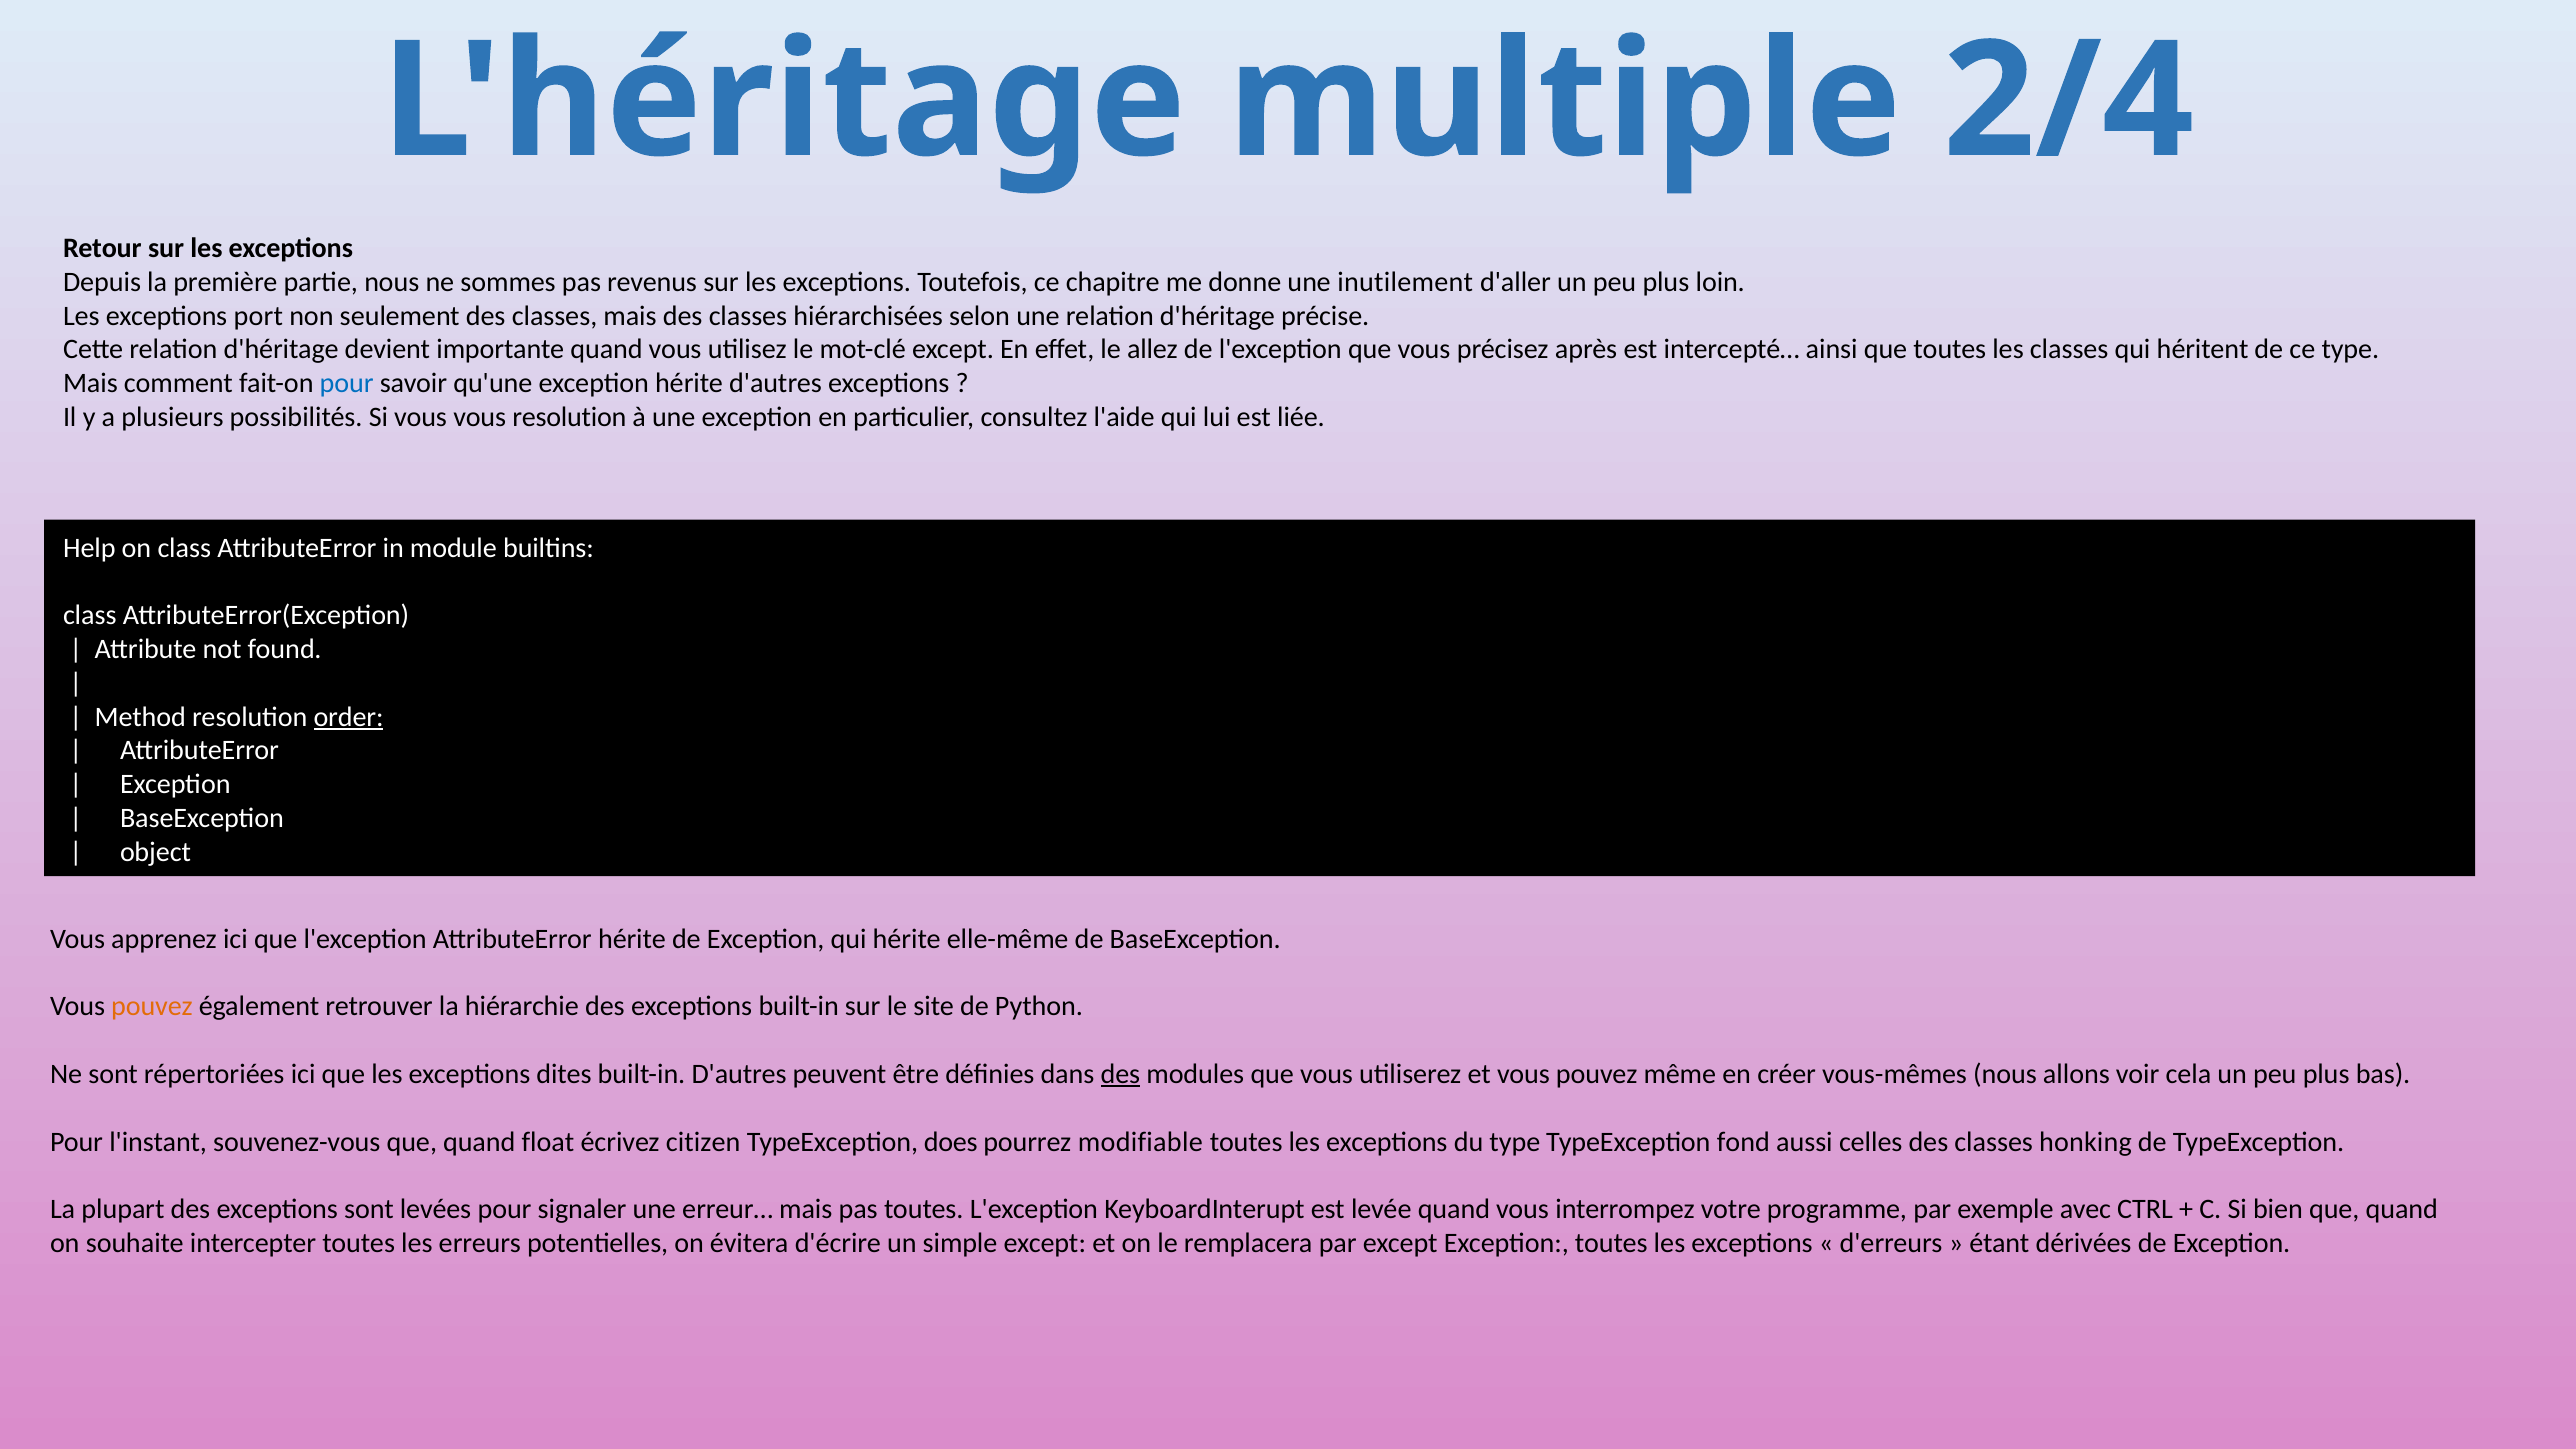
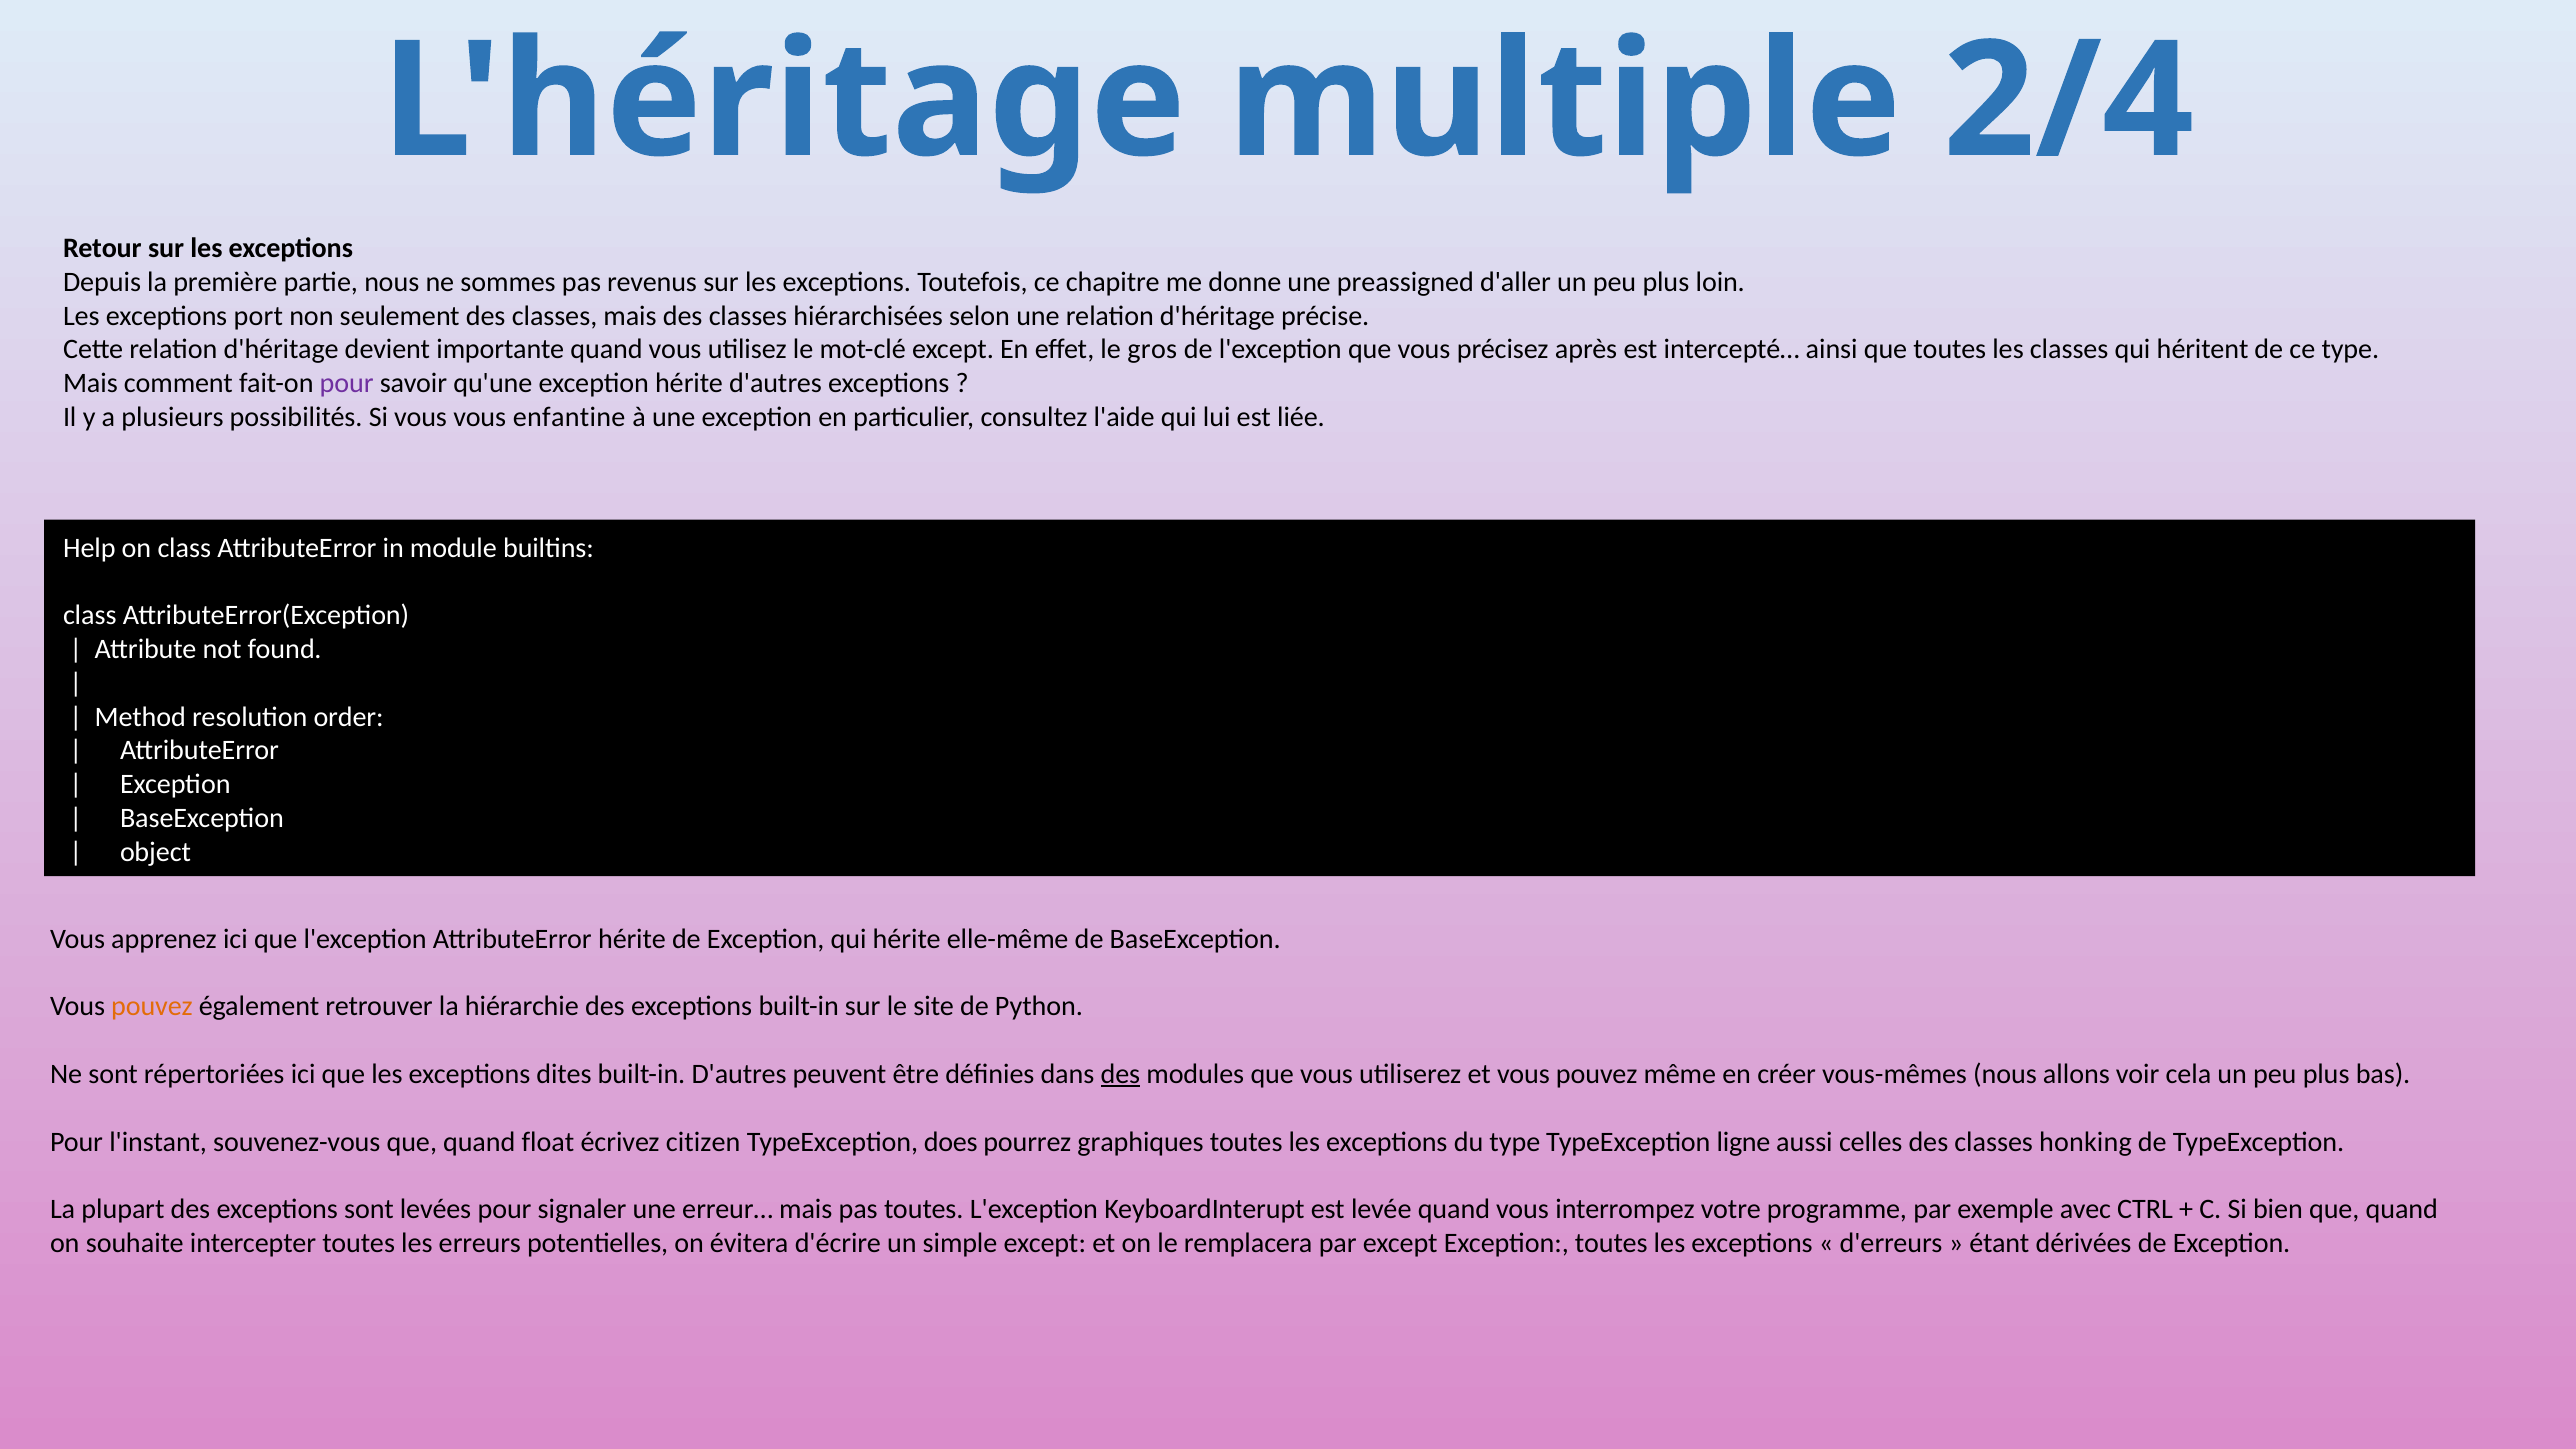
inutilement: inutilement -> preassigned (1405, 282)
allez: allez -> gros (1152, 350)
pour colour: blue -> purple (347, 383)
vous resolution: resolution -> enfantine (569, 417)
order underline: present -> none (349, 717)
modifiable: modifiable -> graphiques (1141, 1142)
fond: fond -> ligne (1744, 1142)
